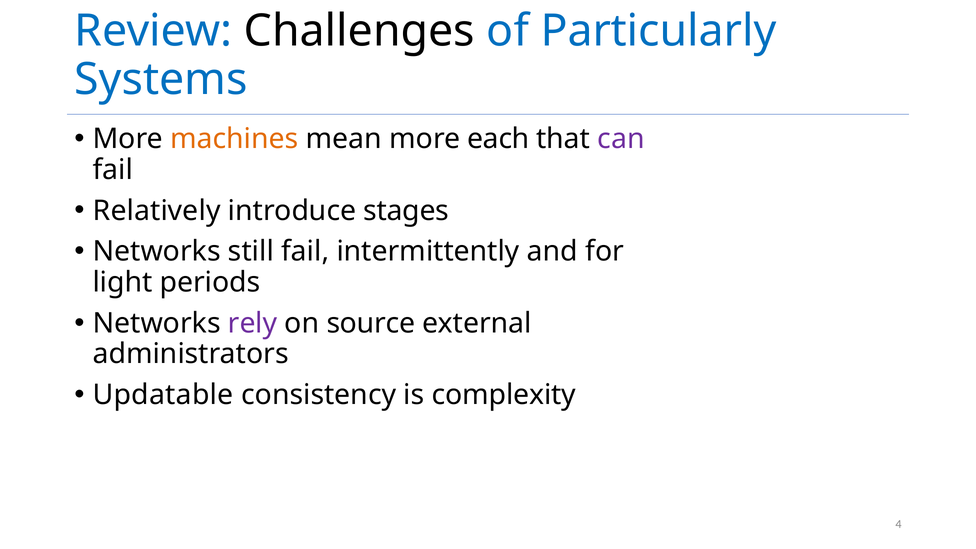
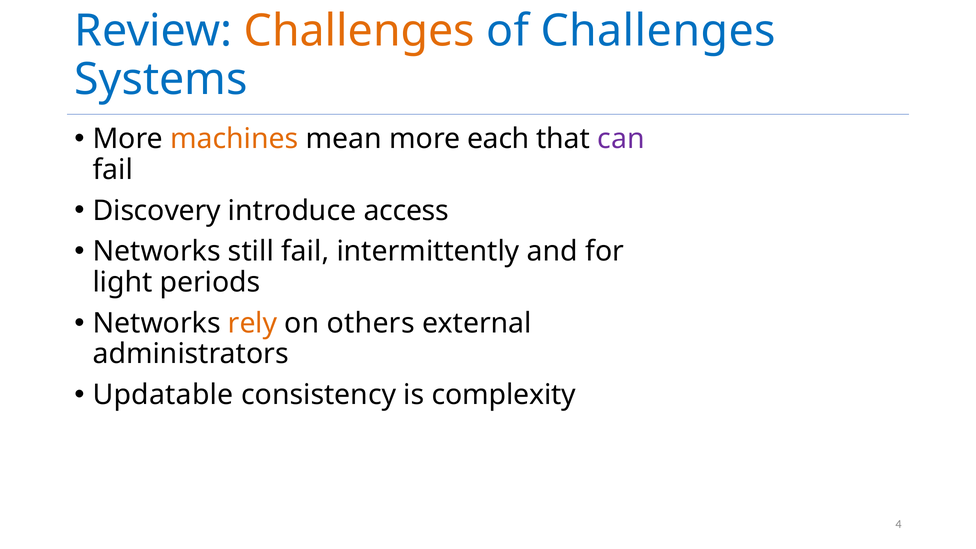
Challenges colour: black -> orange (359, 31)
of Particularly: Particularly -> Challenges (658, 31)
Relatively: Relatively -> Discovery (157, 211)
stages: stages -> access (406, 211)
rely colour: purple -> orange (253, 323)
source: source -> others (371, 323)
